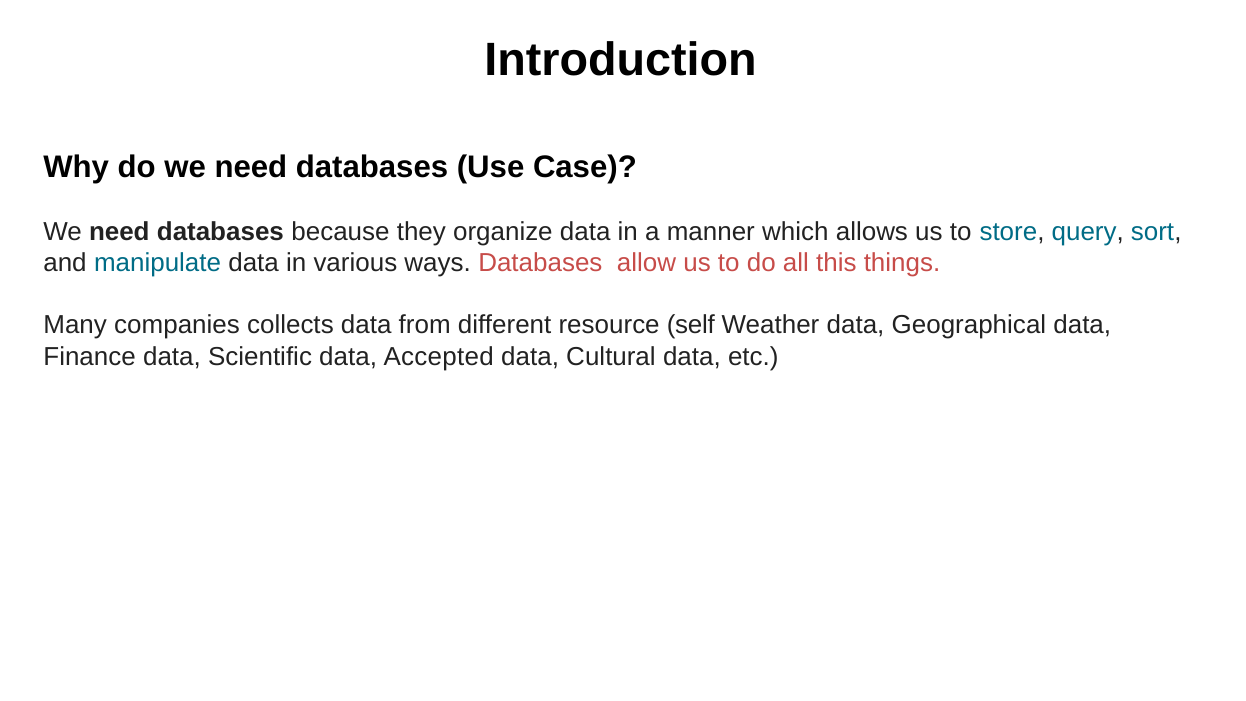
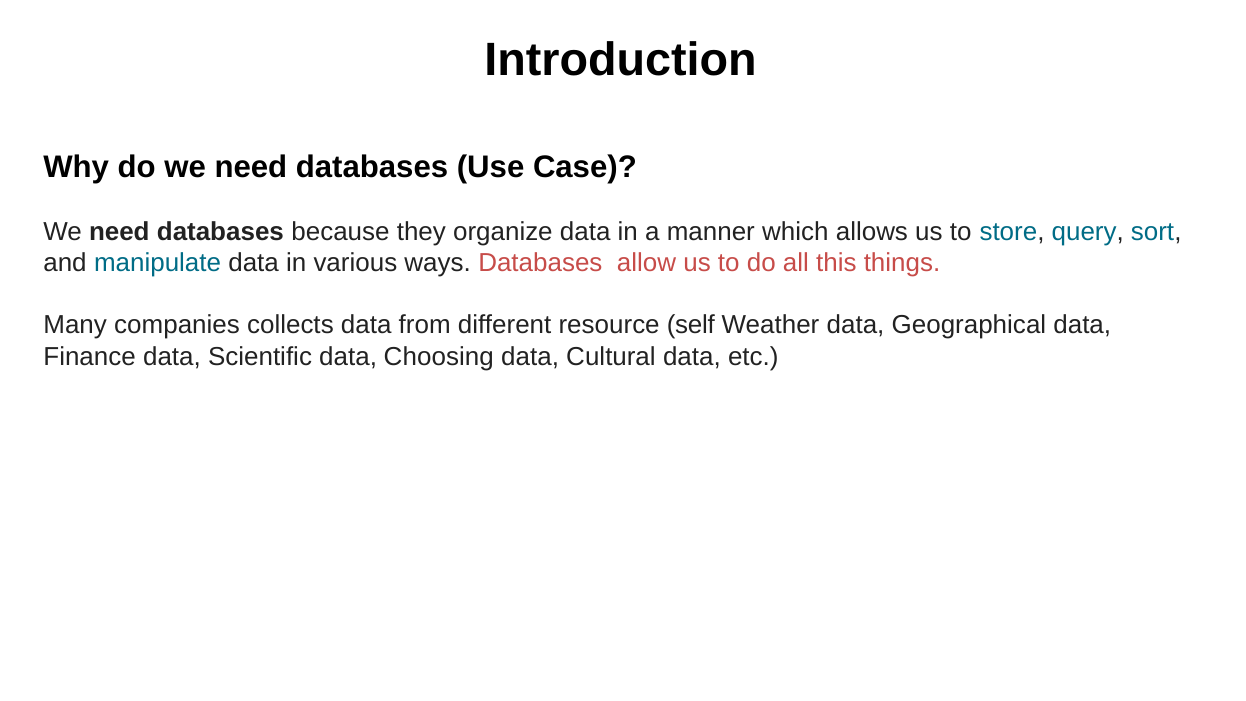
Accepted: Accepted -> Choosing (439, 356)
